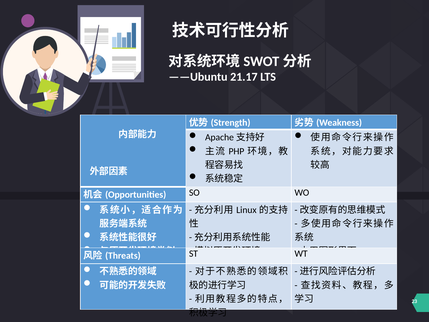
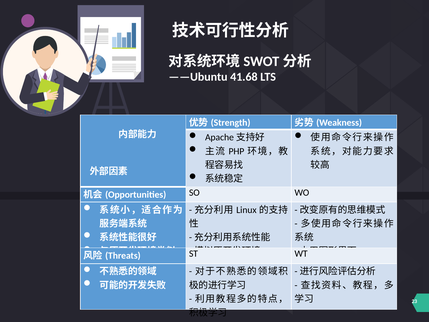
21.17: 21.17 -> 41.68 (244, 77)
